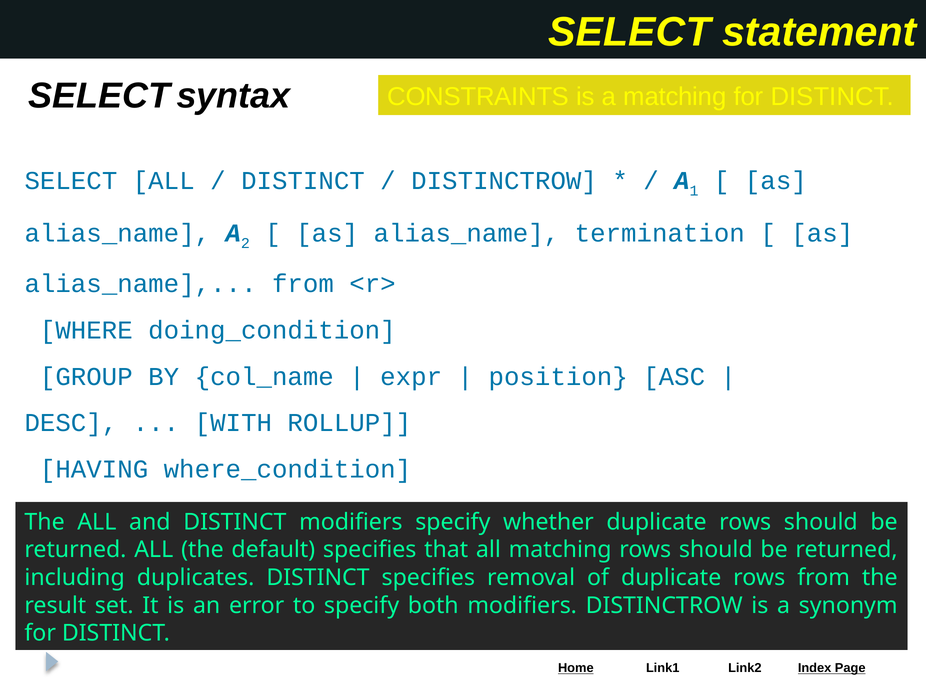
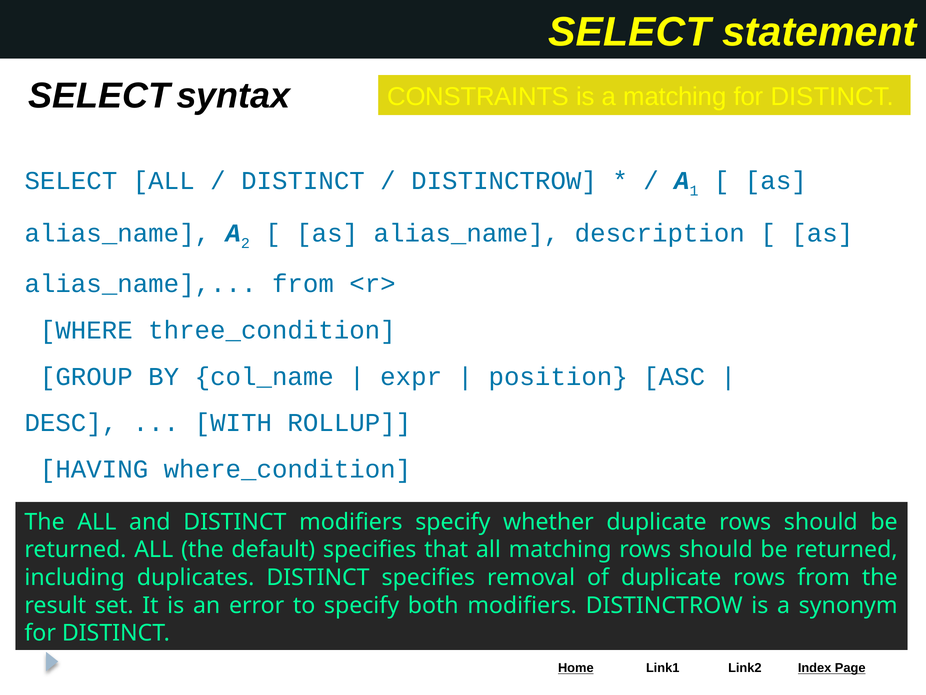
termination: termination -> description (660, 233)
doing_condition: doing_condition -> three_condition (272, 330)
